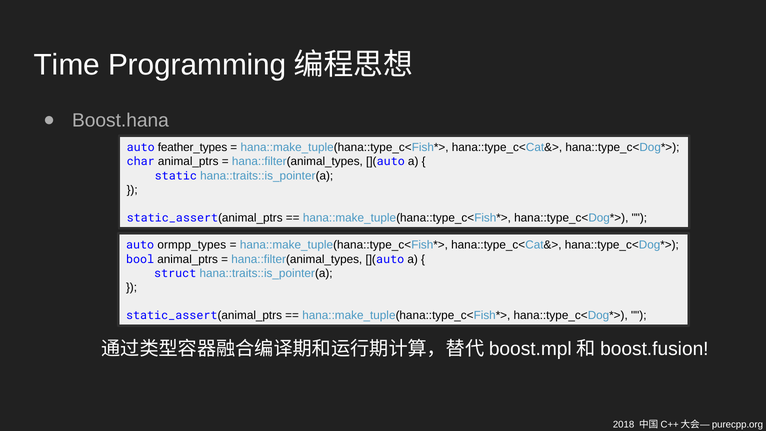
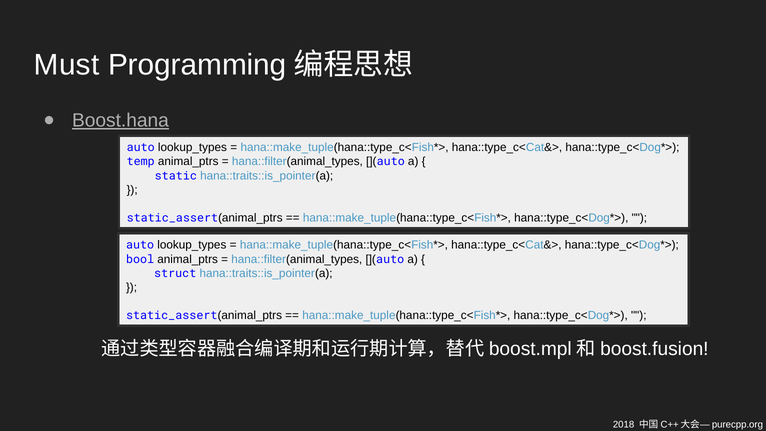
Time: Time -> Must (67, 65)
Boost.hana underline: none -> present (120, 120)
feather_types: feather_types -> lookup_types (192, 148)
char: char -> temp (141, 162)
ormpp_types: ormpp_types -> lookup_types (192, 245)
